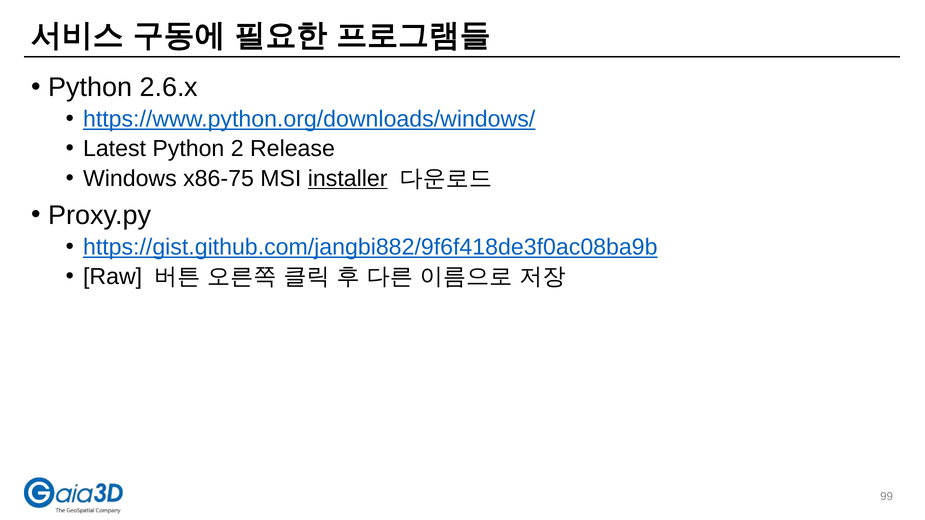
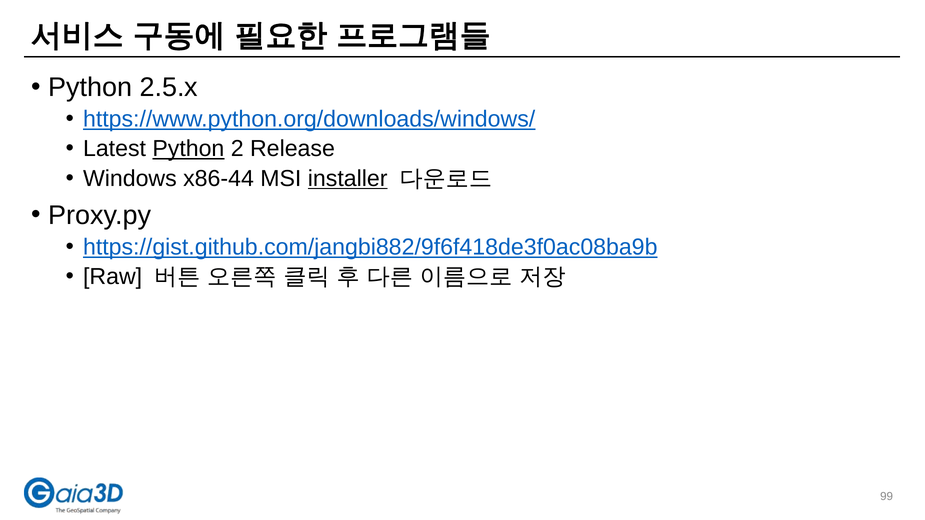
2.6.x: 2.6.x -> 2.5.x (169, 87)
Python underline: none -> present (188, 149)
x86-75: x86-75 -> x86-44 (219, 179)
